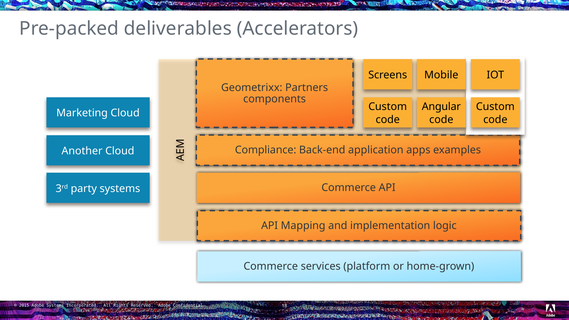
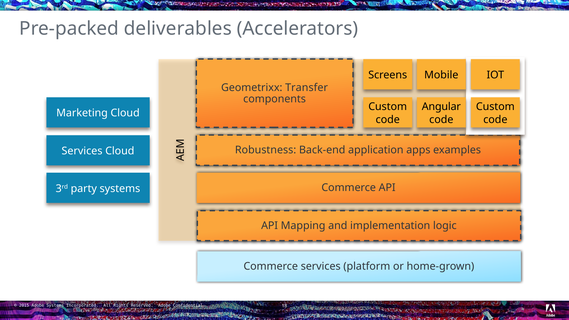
Partners: Partners -> Transfer (307, 88)
Compliance: Compliance -> Robustness (266, 150)
Another: Another -> Services (82, 151)
